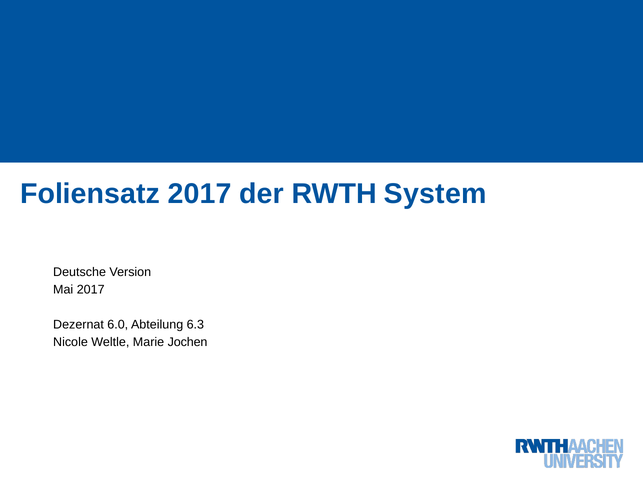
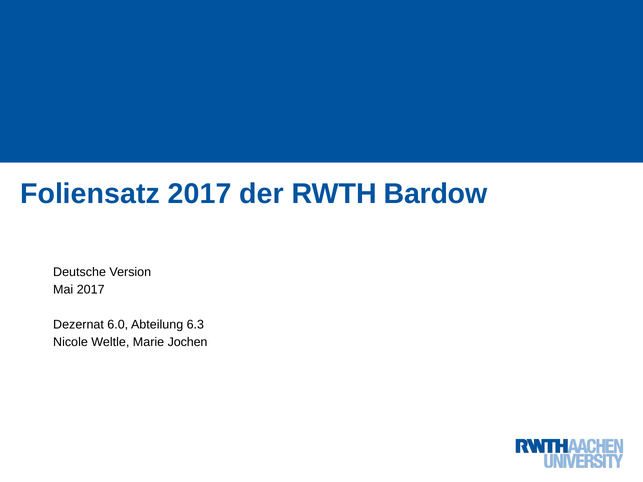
System: System -> Bardow (436, 194)
